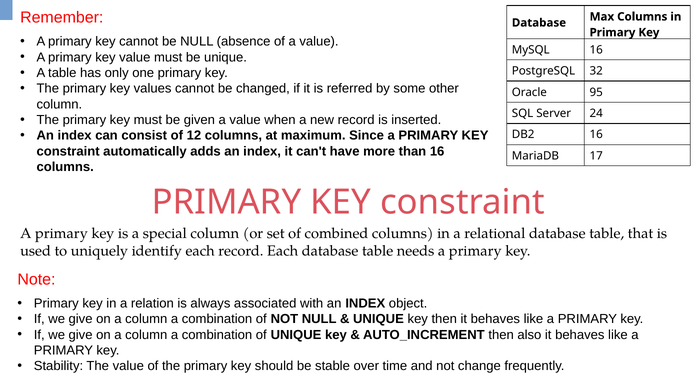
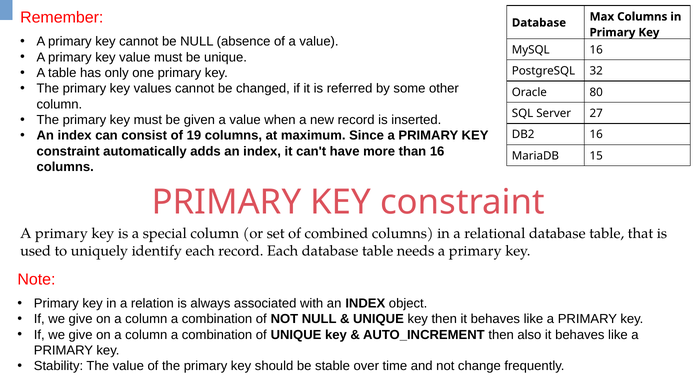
95: 95 -> 80 (596, 92)
24: 24 -> 27 (596, 113)
12: 12 -> 19 (194, 136)
17: 17 -> 15 (596, 156)
